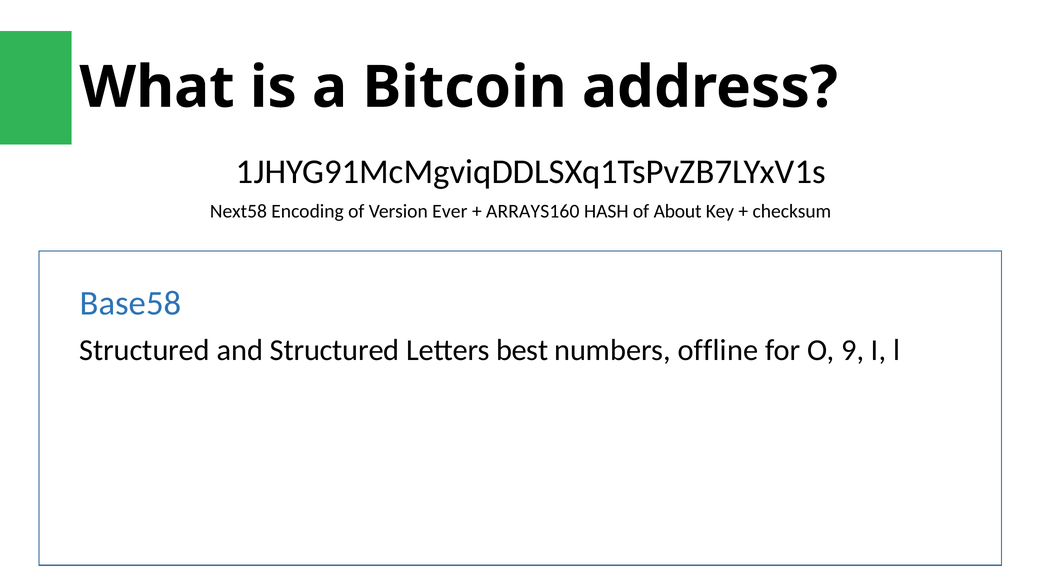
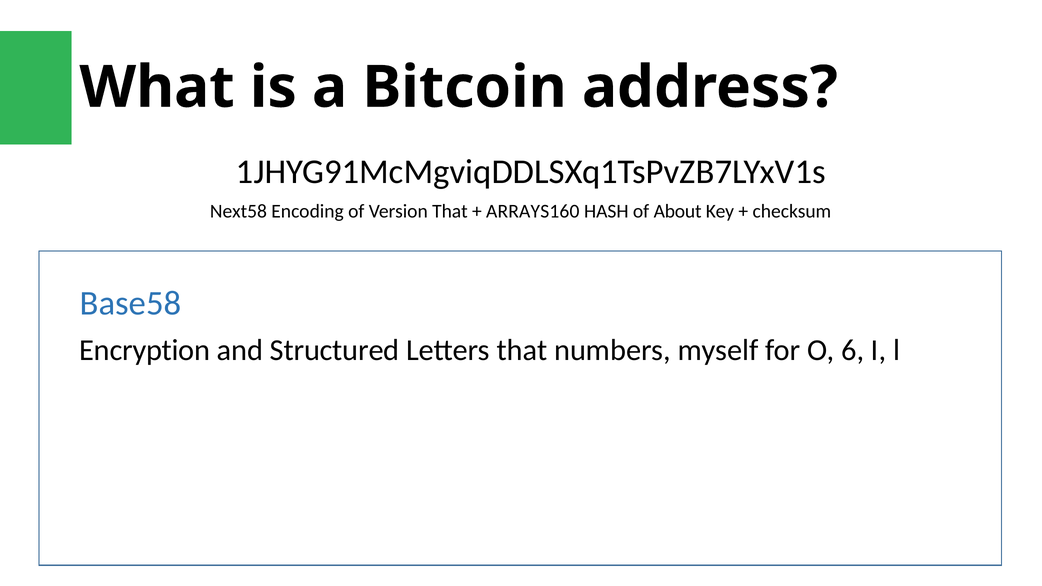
Version Ever: Ever -> That (450, 211)
Structured: Structured -> Encryption (145, 350)
Letters best: best -> that (522, 350)
offline: offline -> myself (718, 350)
9: 9 -> 6 (853, 350)
